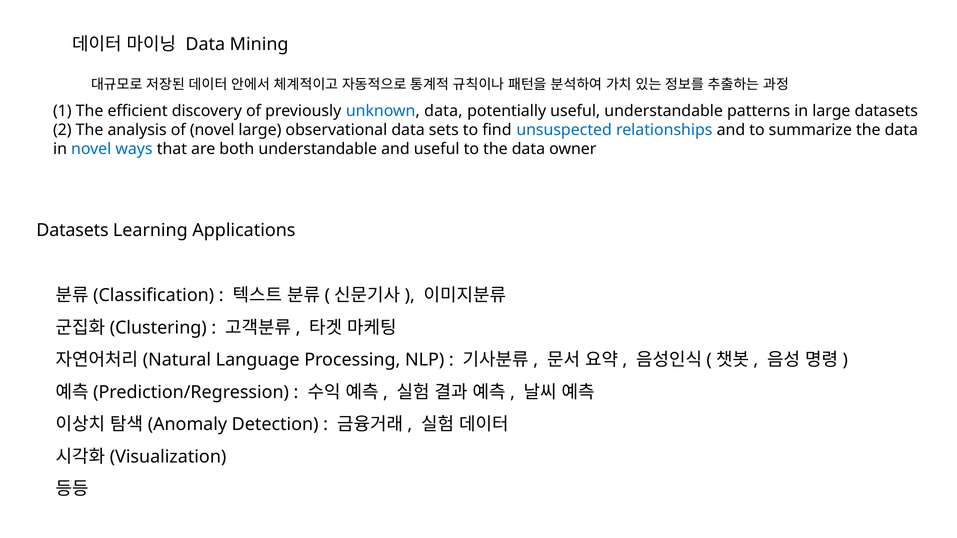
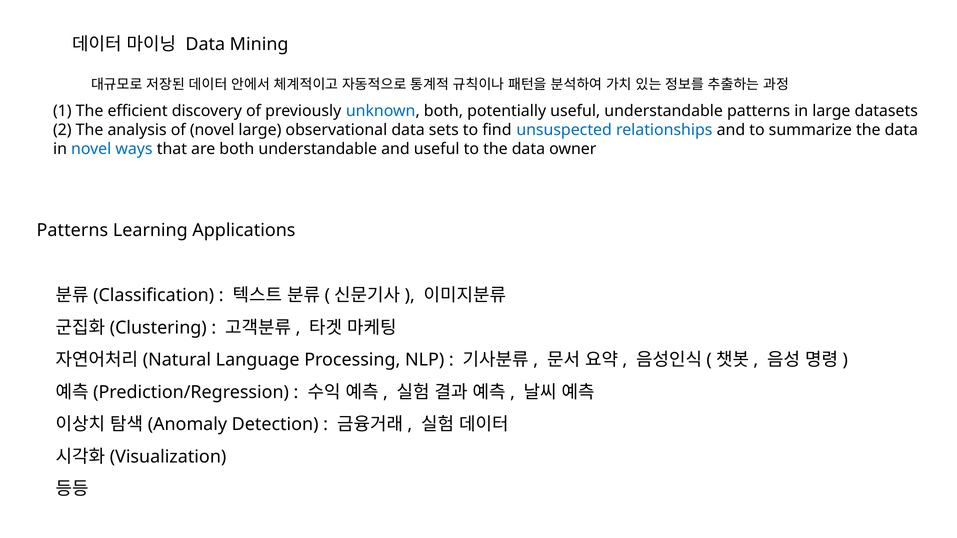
unknown data: data -> both (443, 111)
Datasets: Datasets -> Patterns (72, 231)
